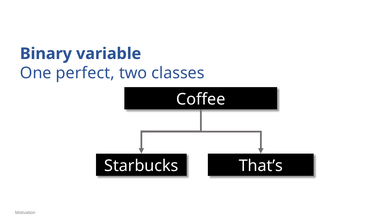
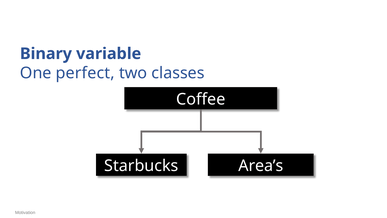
That’s: That’s -> Area’s (261, 166)
